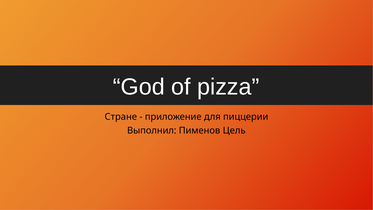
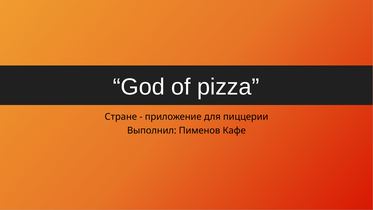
Цель: Цель -> Кафе (234, 131)
